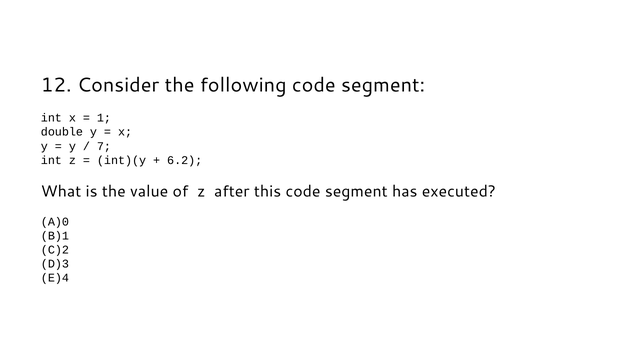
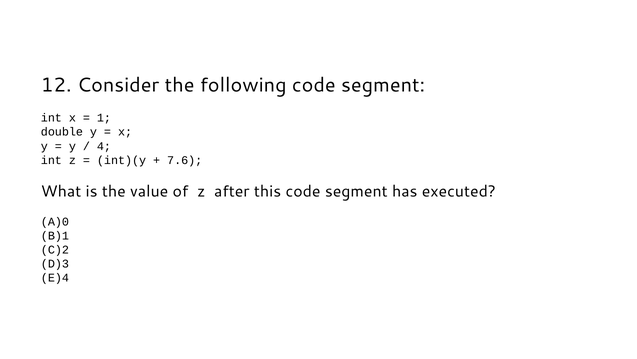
7: 7 -> 4 (104, 146)
6.2: 6.2 -> 7.6 (185, 160)
